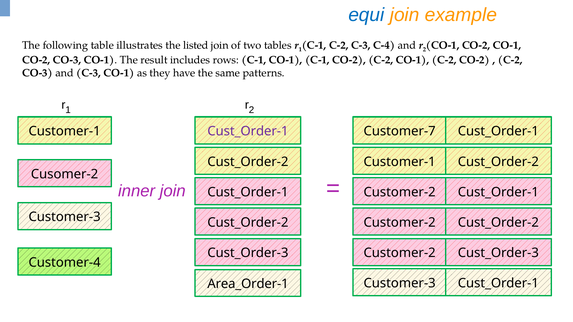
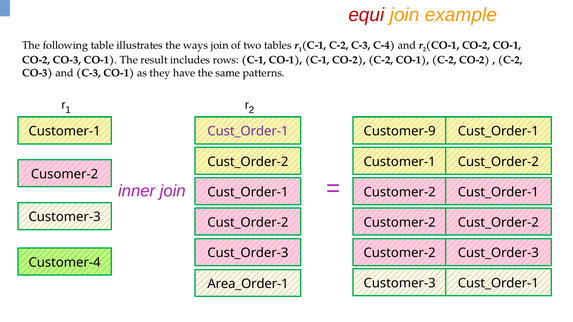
equi colour: blue -> red (366, 15)
listed: listed -> ways (196, 45)
Customer-7: Customer-7 -> Customer-9 (400, 131)
